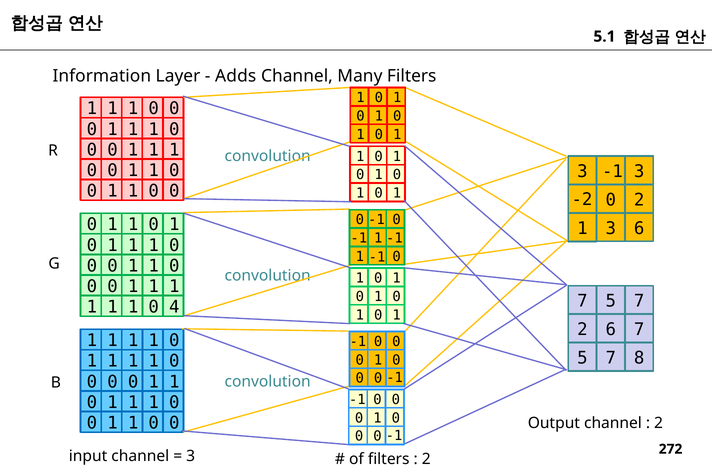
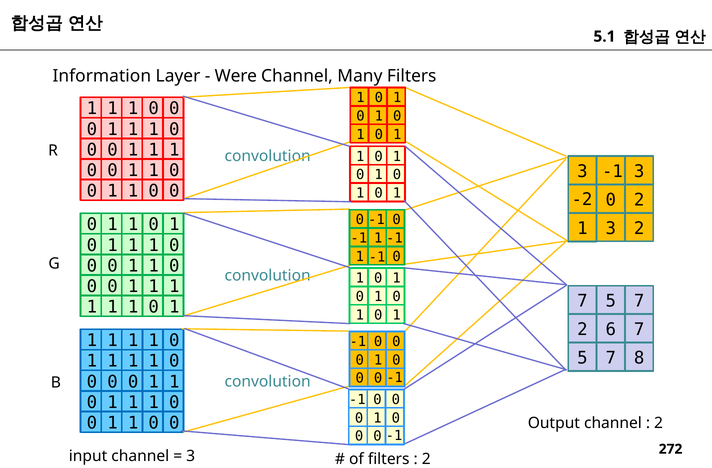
Adds: Adds -> Were (236, 76)
3 6: 6 -> 2 (639, 228)
4: 4 -> 1 (174, 307)
